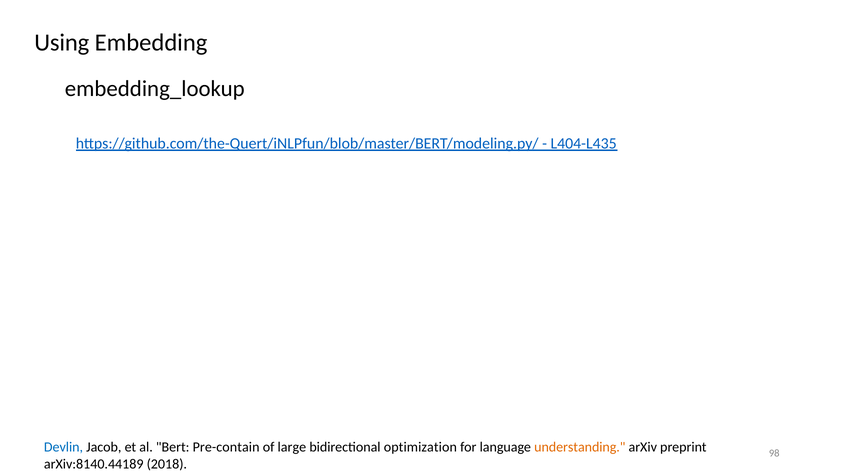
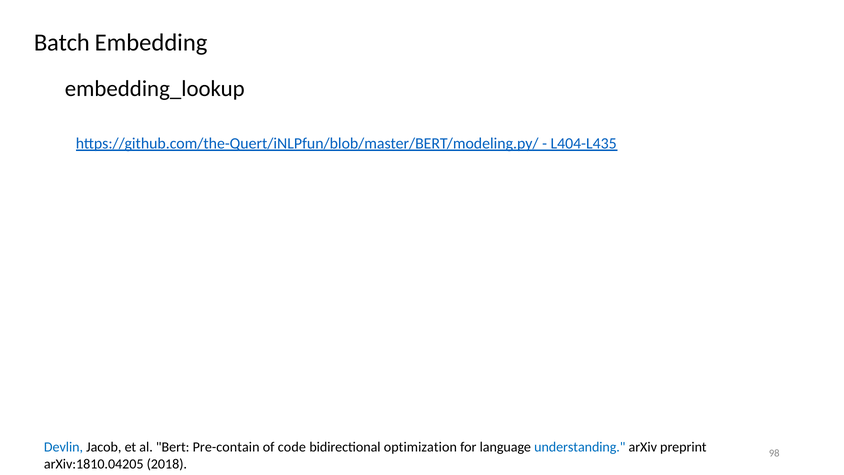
Using: Using -> Batch (62, 43)
large: large -> code (292, 447)
understanding colour: orange -> blue (580, 447)
arXiv:8140.44189: arXiv:8140.44189 -> arXiv:1810.04205 (94, 464)
